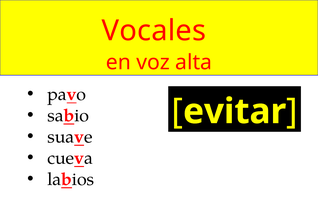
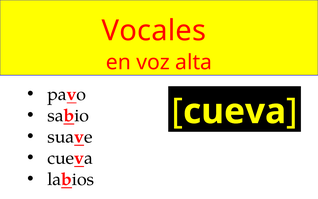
evitar: evitar -> cueva (235, 111)
